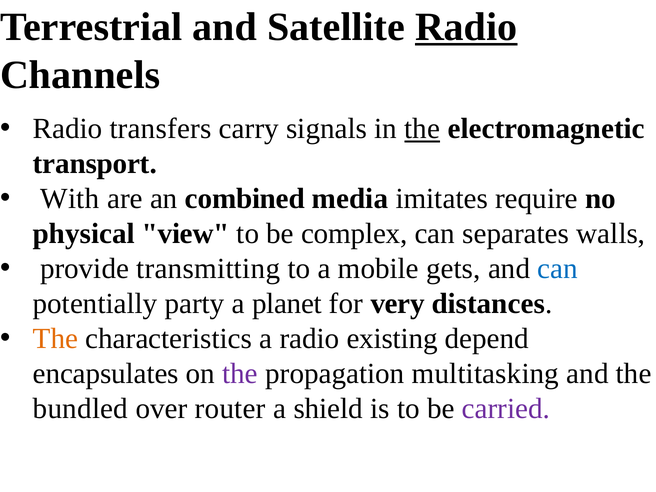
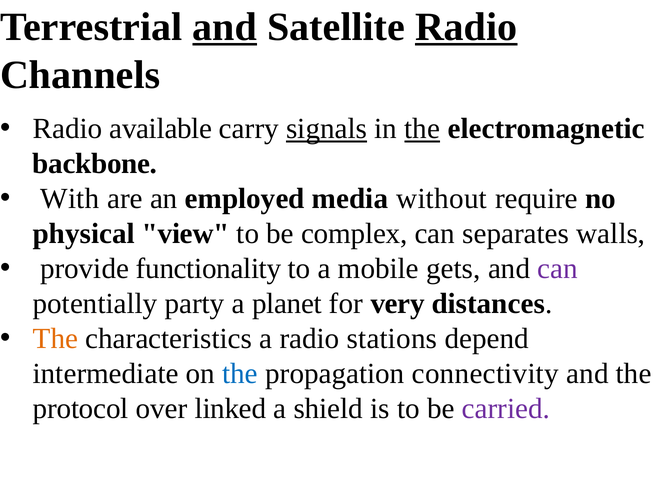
and underline: none -> present (225, 27)
transfers: transfers -> available (161, 129)
signals underline: none -> present (327, 129)
transport: transport -> backbone (95, 164)
combined: combined -> employed (245, 199)
imitates: imitates -> without (442, 199)
transmitting: transmitting -> functionality (209, 269)
can colour: blue -> purple (558, 269)
existing: existing -> stations (392, 339)
encapsulates: encapsulates -> intermediate (106, 374)
the colour: purple -> blue (240, 374)
multitasking: multitasking -> connectivity (485, 374)
bundled: bundled -> protocol (81, 409)
router: router -> linked (230, 409)
